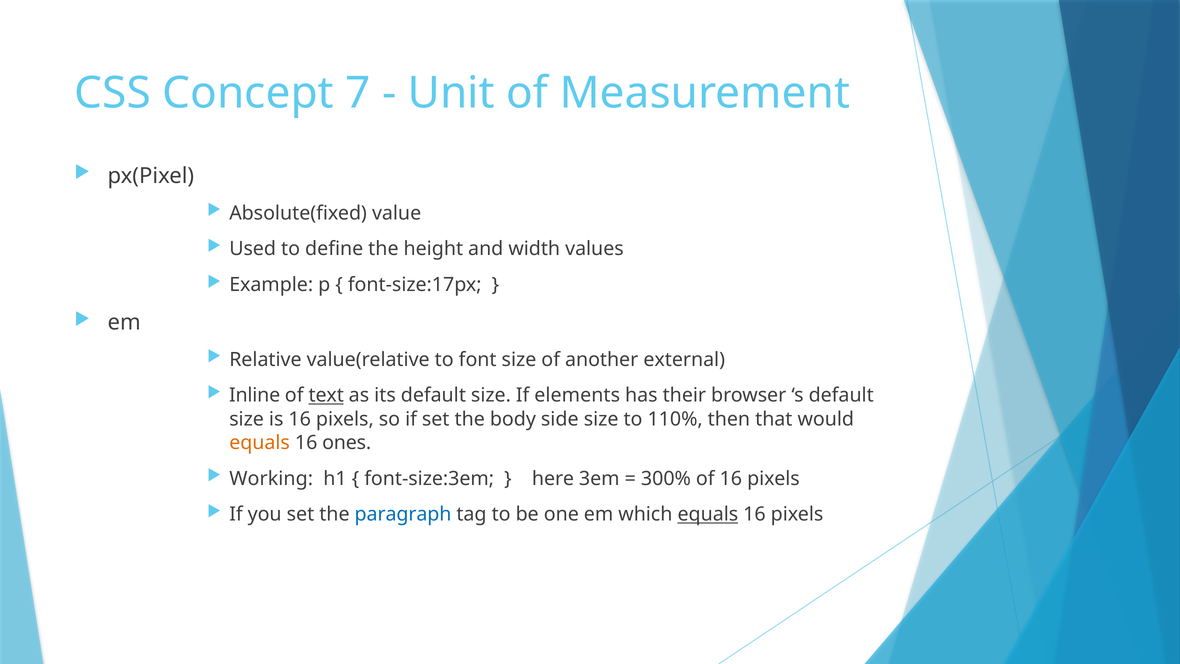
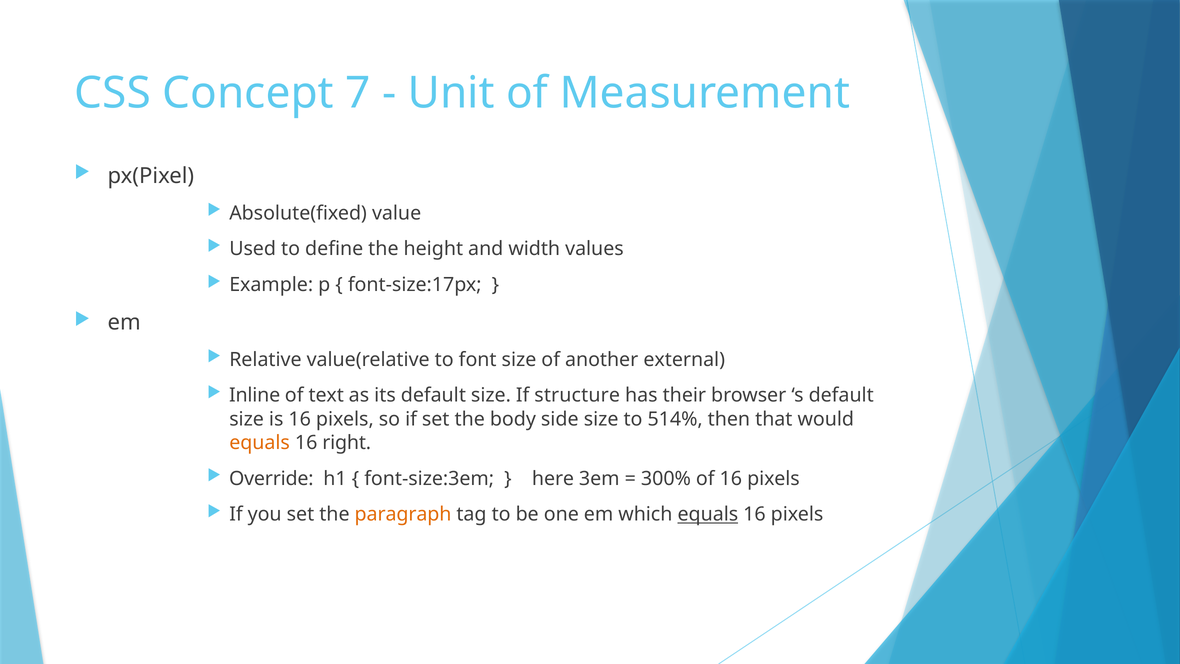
text underline: present -> none (326, 395)
elements: elements -> structure (577, 395)
110%: 110% -> 514% (675, 419)
ones: ones -> right (347, 443)
Working: Working -> Override (271, 478)
paragraph colour: blue -> orange (403, 514)
